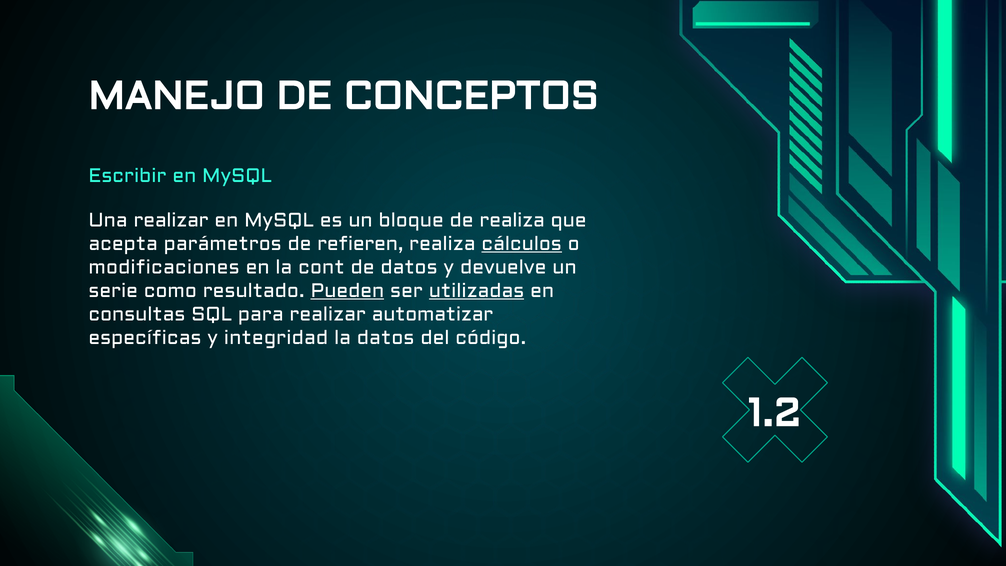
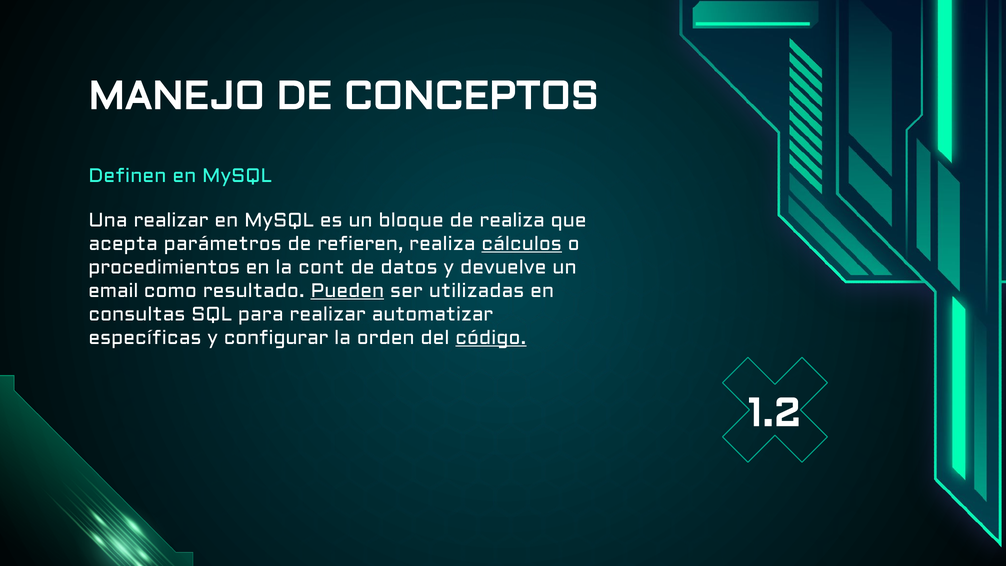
Escribir: Escribir -> Definen (127, 176)
modificaciones: modificaciones -> procedimientos (164, 267)
serie: serie -> email (113, 291)
utilizadas underline: present -> none (477, 291)
integridad: integridad -> configurar (276, 338)
la datos: datos -> orden (386, 338)
código underline: none -> present (491, 338)
